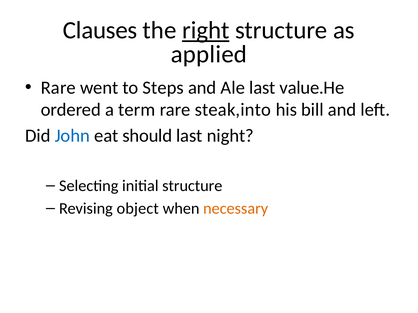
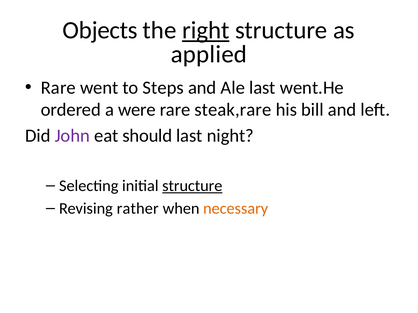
Clauses: Clauses -> Objects (100, 30)
value.He: value.He -> went.He (312, 88)
term: term -> were (137, 110)
steak,into: steak,into -> steak,rare (233, 110)
John colour: blue -> purple (72, 136)
structure underline: none -> present (192, 186)
object: object -> rather (138, 209)
